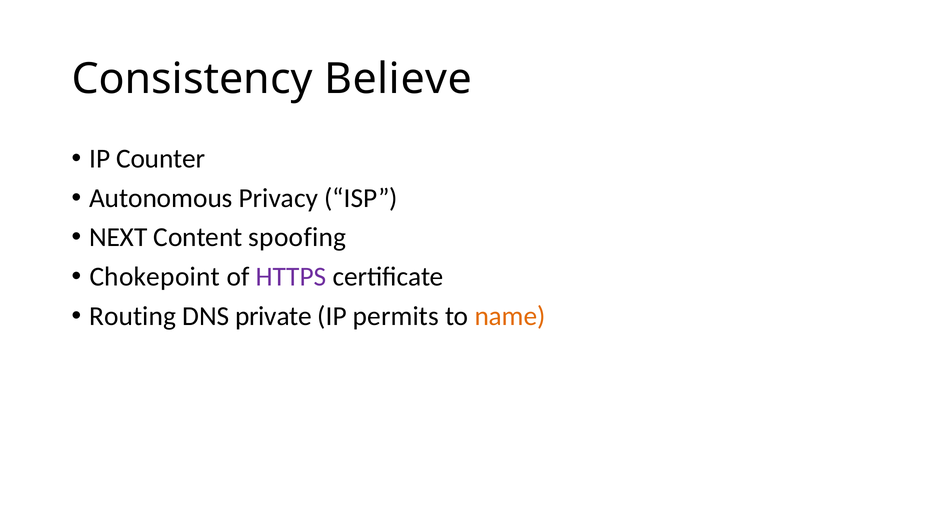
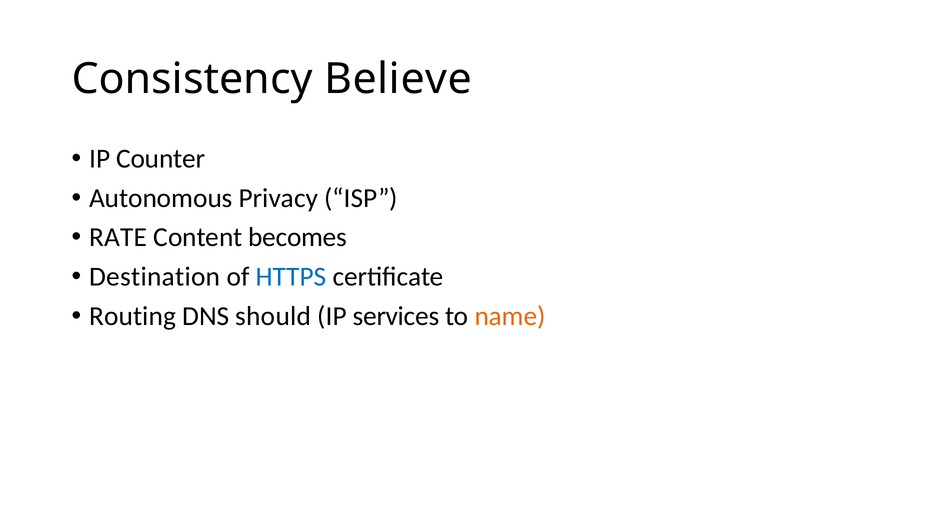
NEXT: NEXT -> RATE (118, 238)
spoofing: spoofing -> becomes (298, 238)
Chokepoint: Chokepoint -> Destination (155, 277)
HTTPS colour: purple -> blue (291, 277)
private: private -> should (273, 316)
permits: permits -> services (396, 316)
